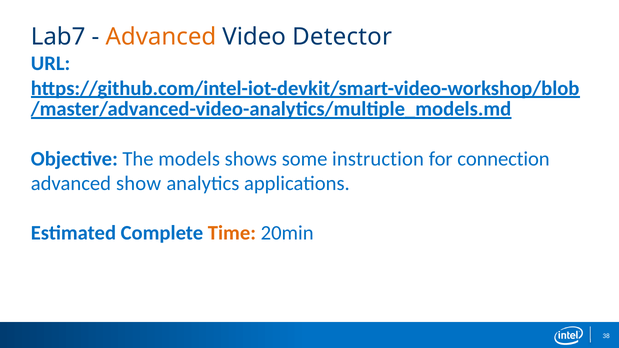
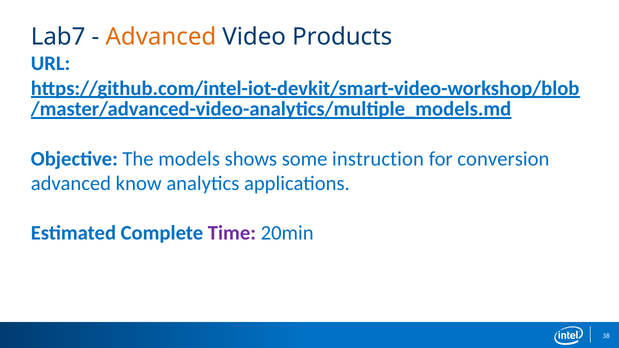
Detector: Detector -> Products (342, 37)
connection: connection -> conversion (503, 159)
show: show -> know (139, 184)
Time colour: orange -> purple (232, 233)
